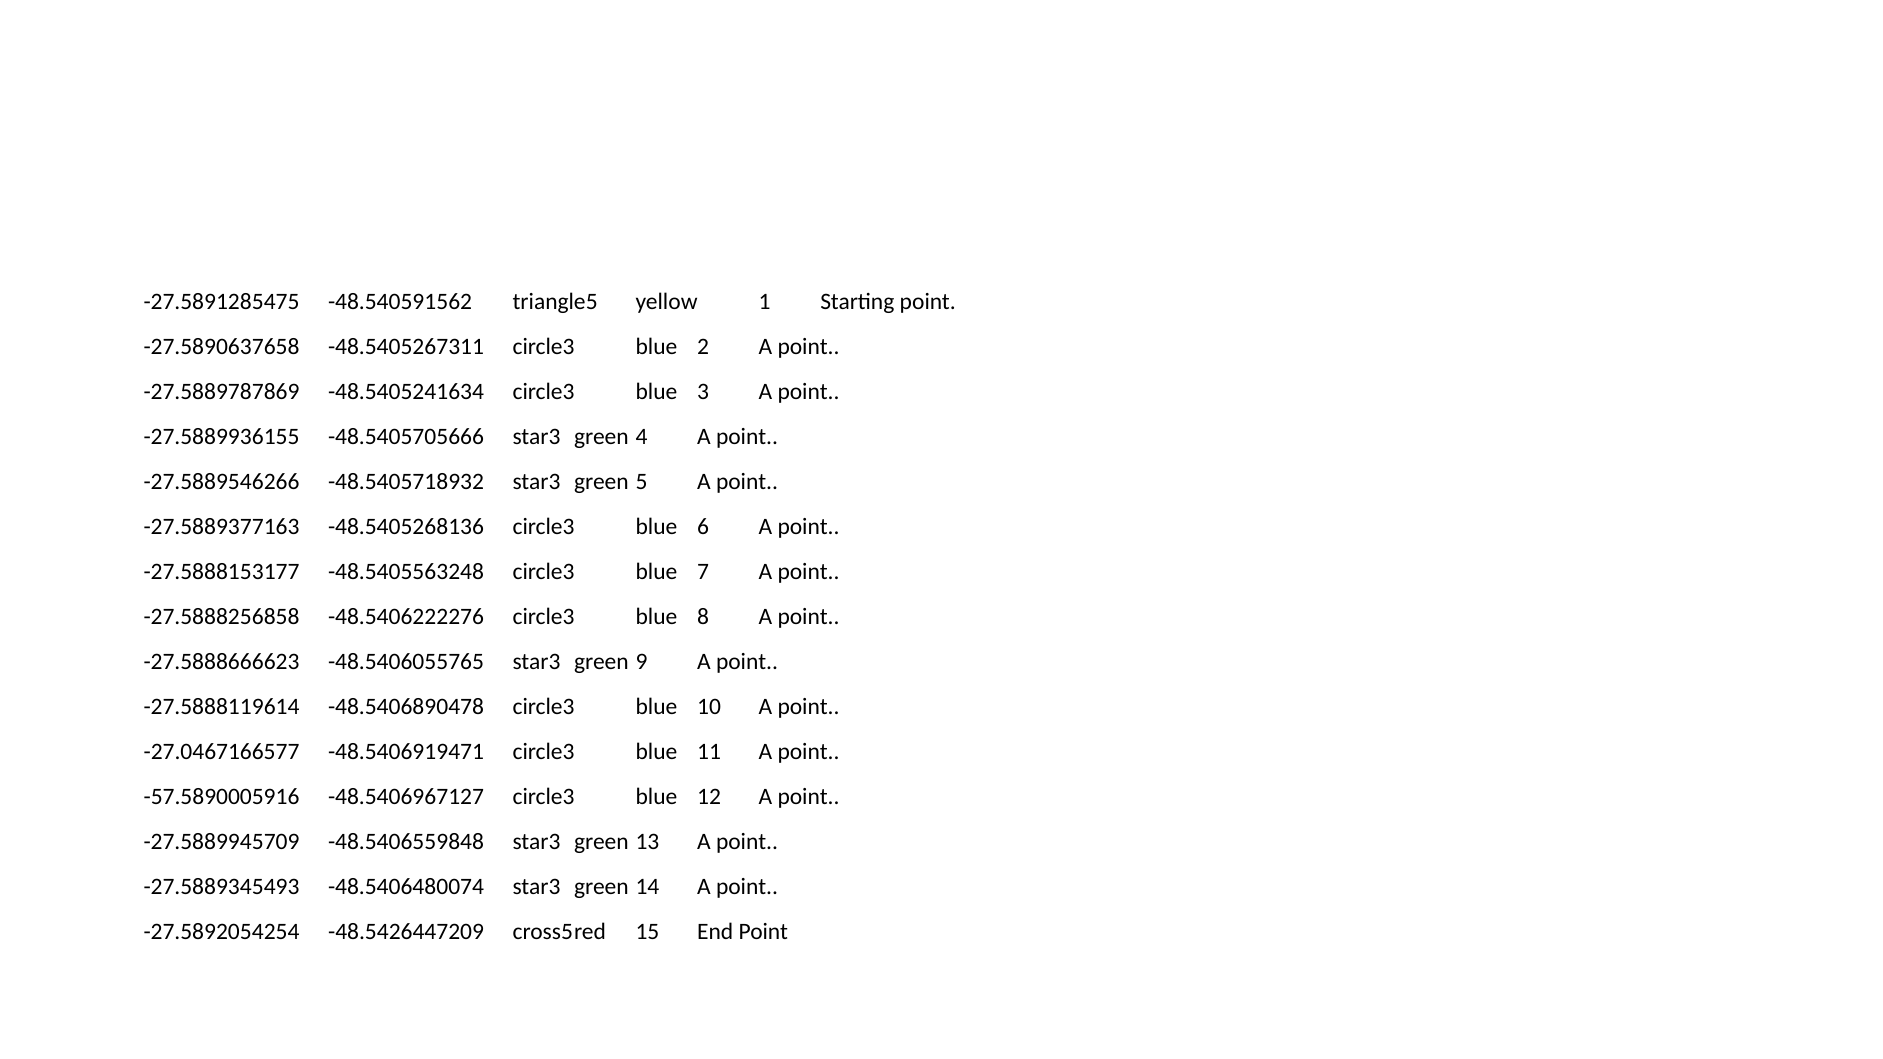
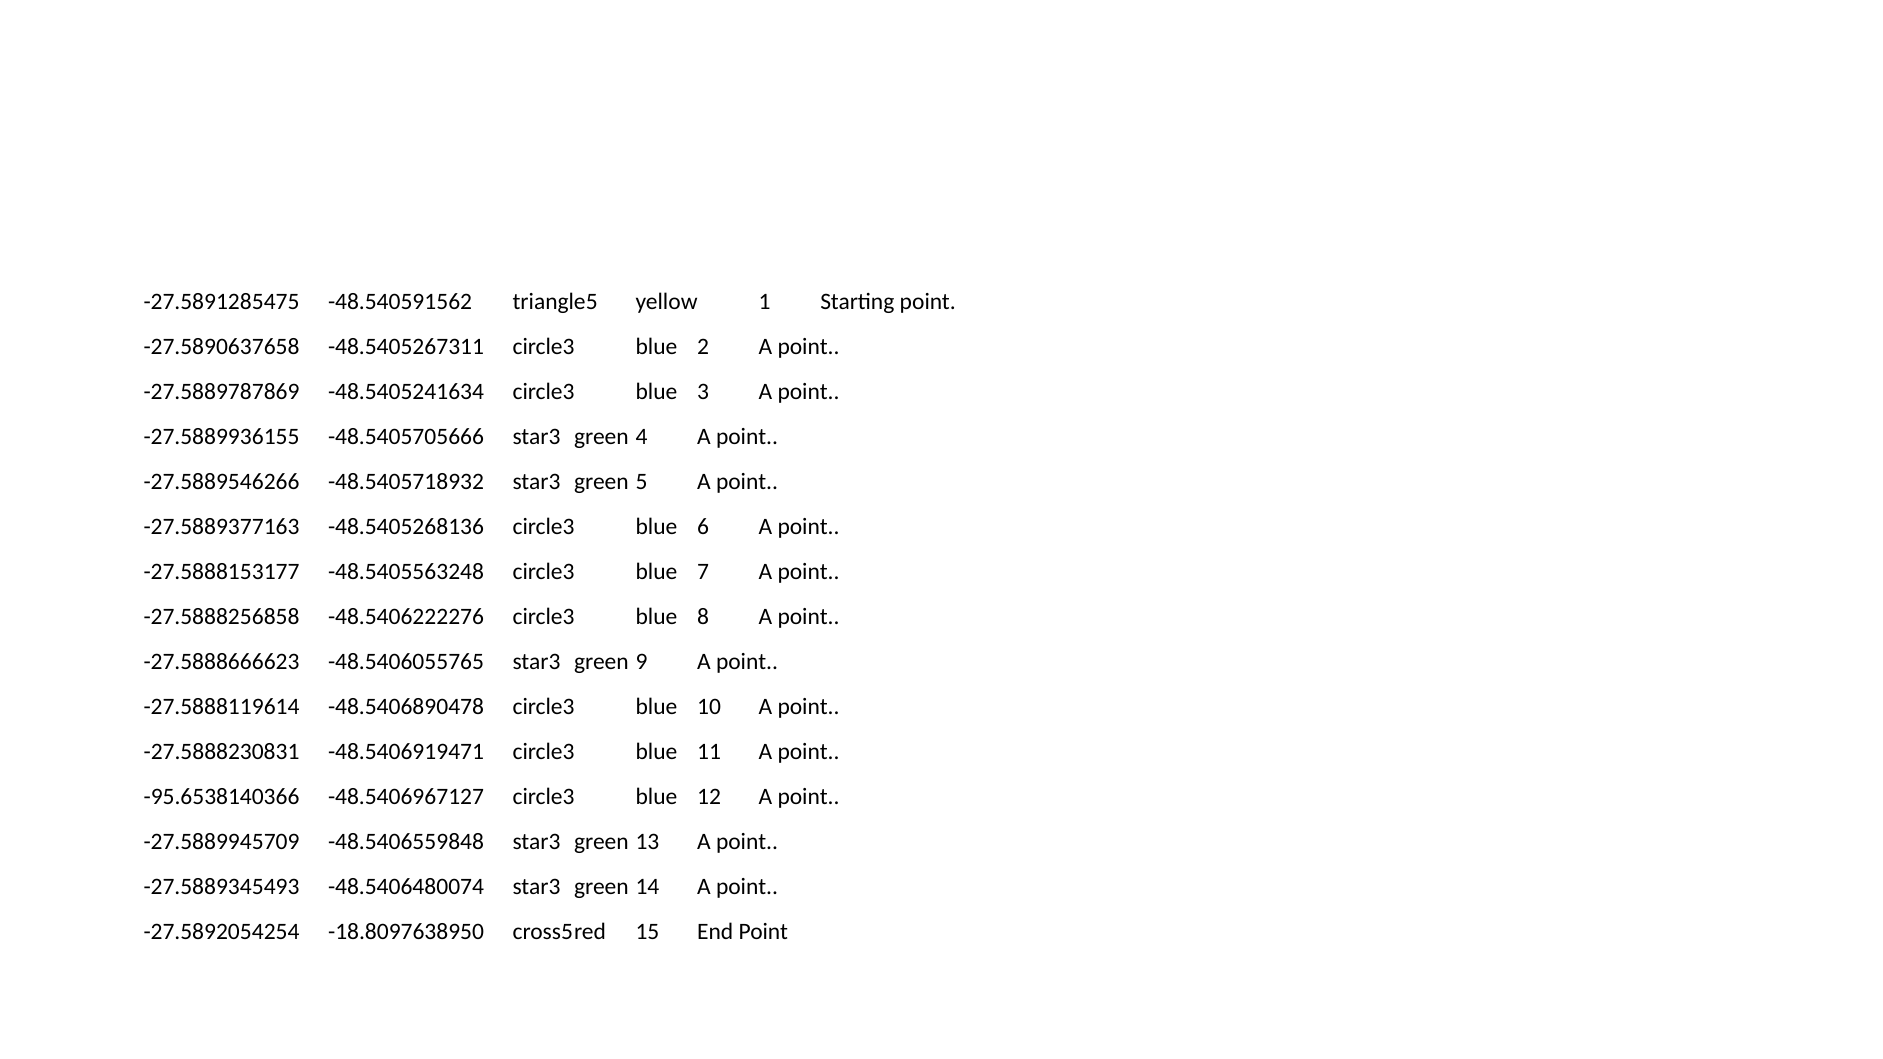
-27.0467166577: -27.0467166577 -> -27.5888230831 (221, 752)
-57.5890005916: -57.5890005916 -> -95.6538140366 (221, 797)
-48.5426447209: -48.5426447209 -> -18.8097638950 (406, 932)
